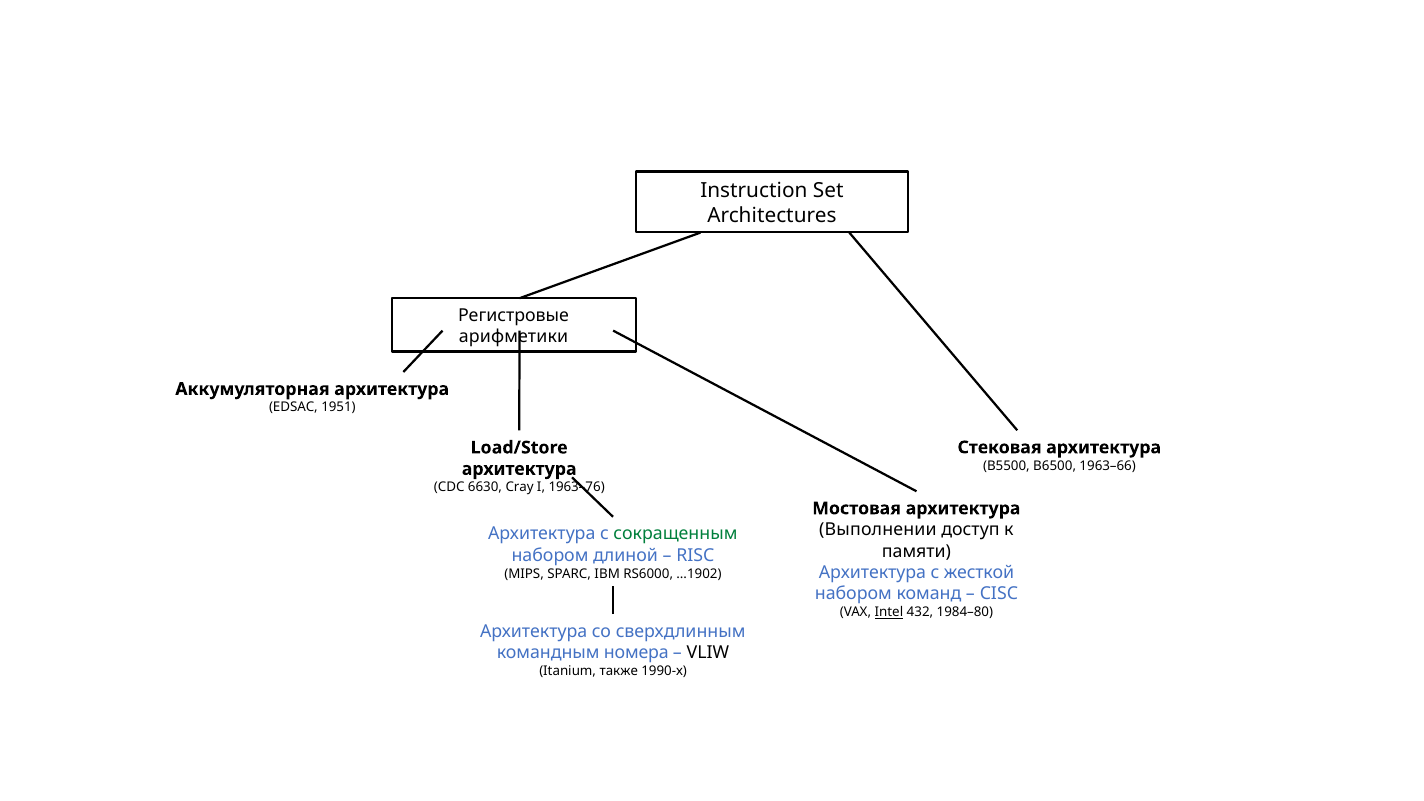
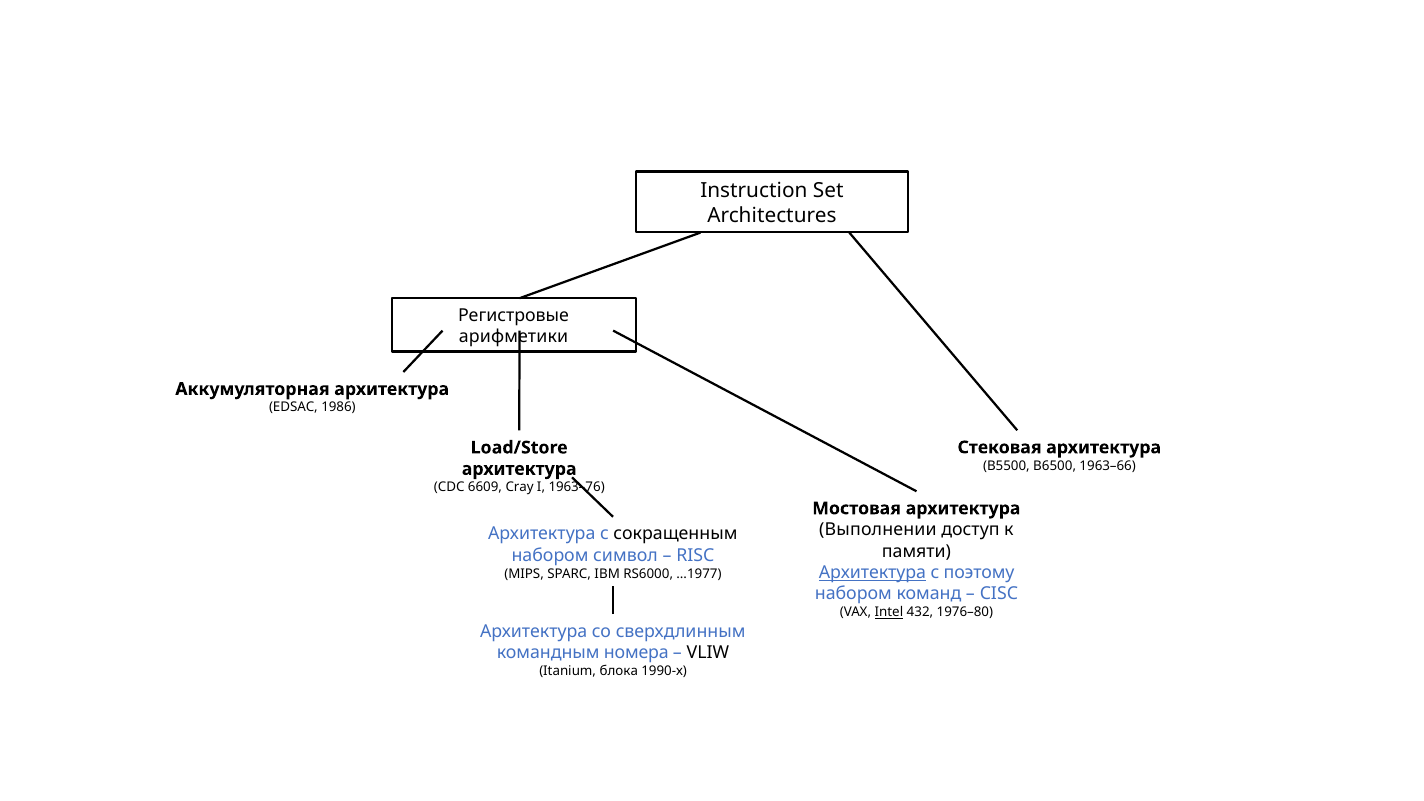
1951: 1951 -> 1986 (339, 408)
6630: 6630 -> 6609 (485, 487)
сокращенным colour: green -> black (675, 534)
длиной: длиной -> символ (626, 555)
Архитектура underline: none -> present (872, 572)
жесткой: жесткой -> поэтому (979, 572)
…1902: …1902 -> …1977 (699, 574)
1984–80: 1984–80 -> 1976–80 (965, 612)
также: также -> блока (619, 671)
